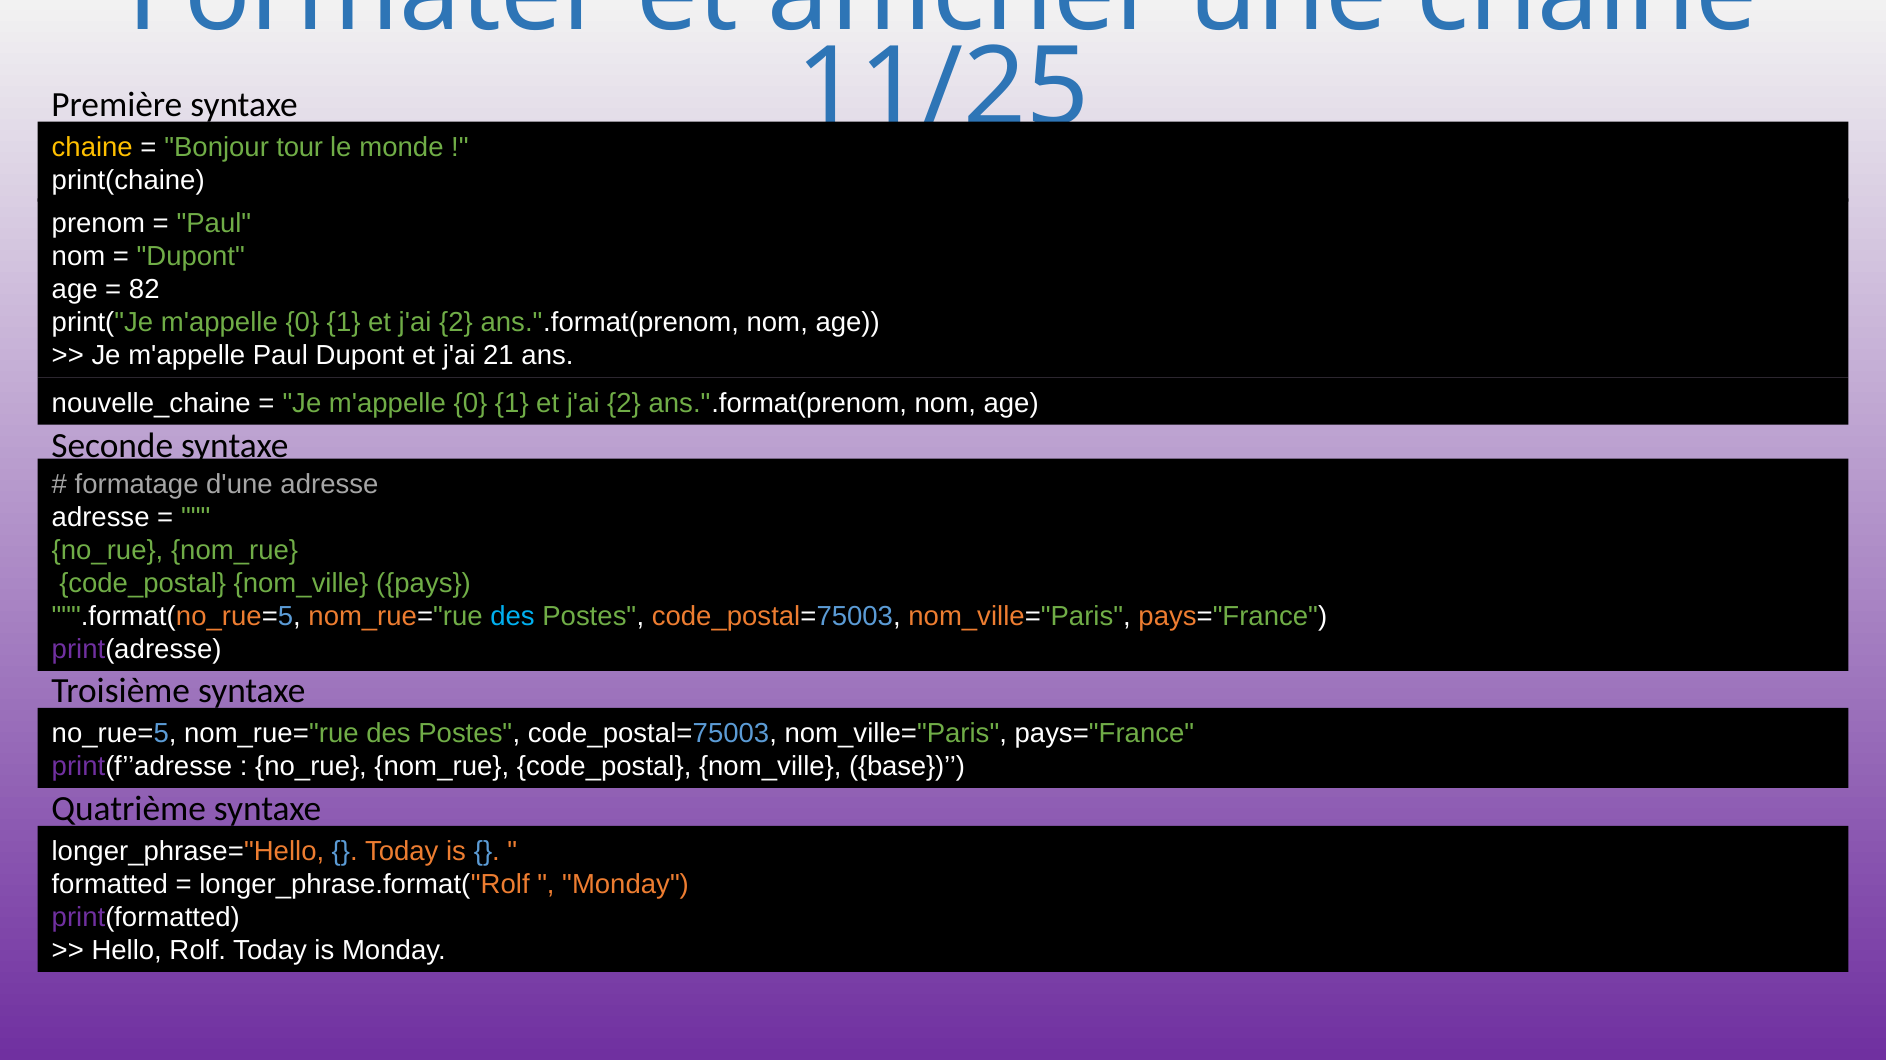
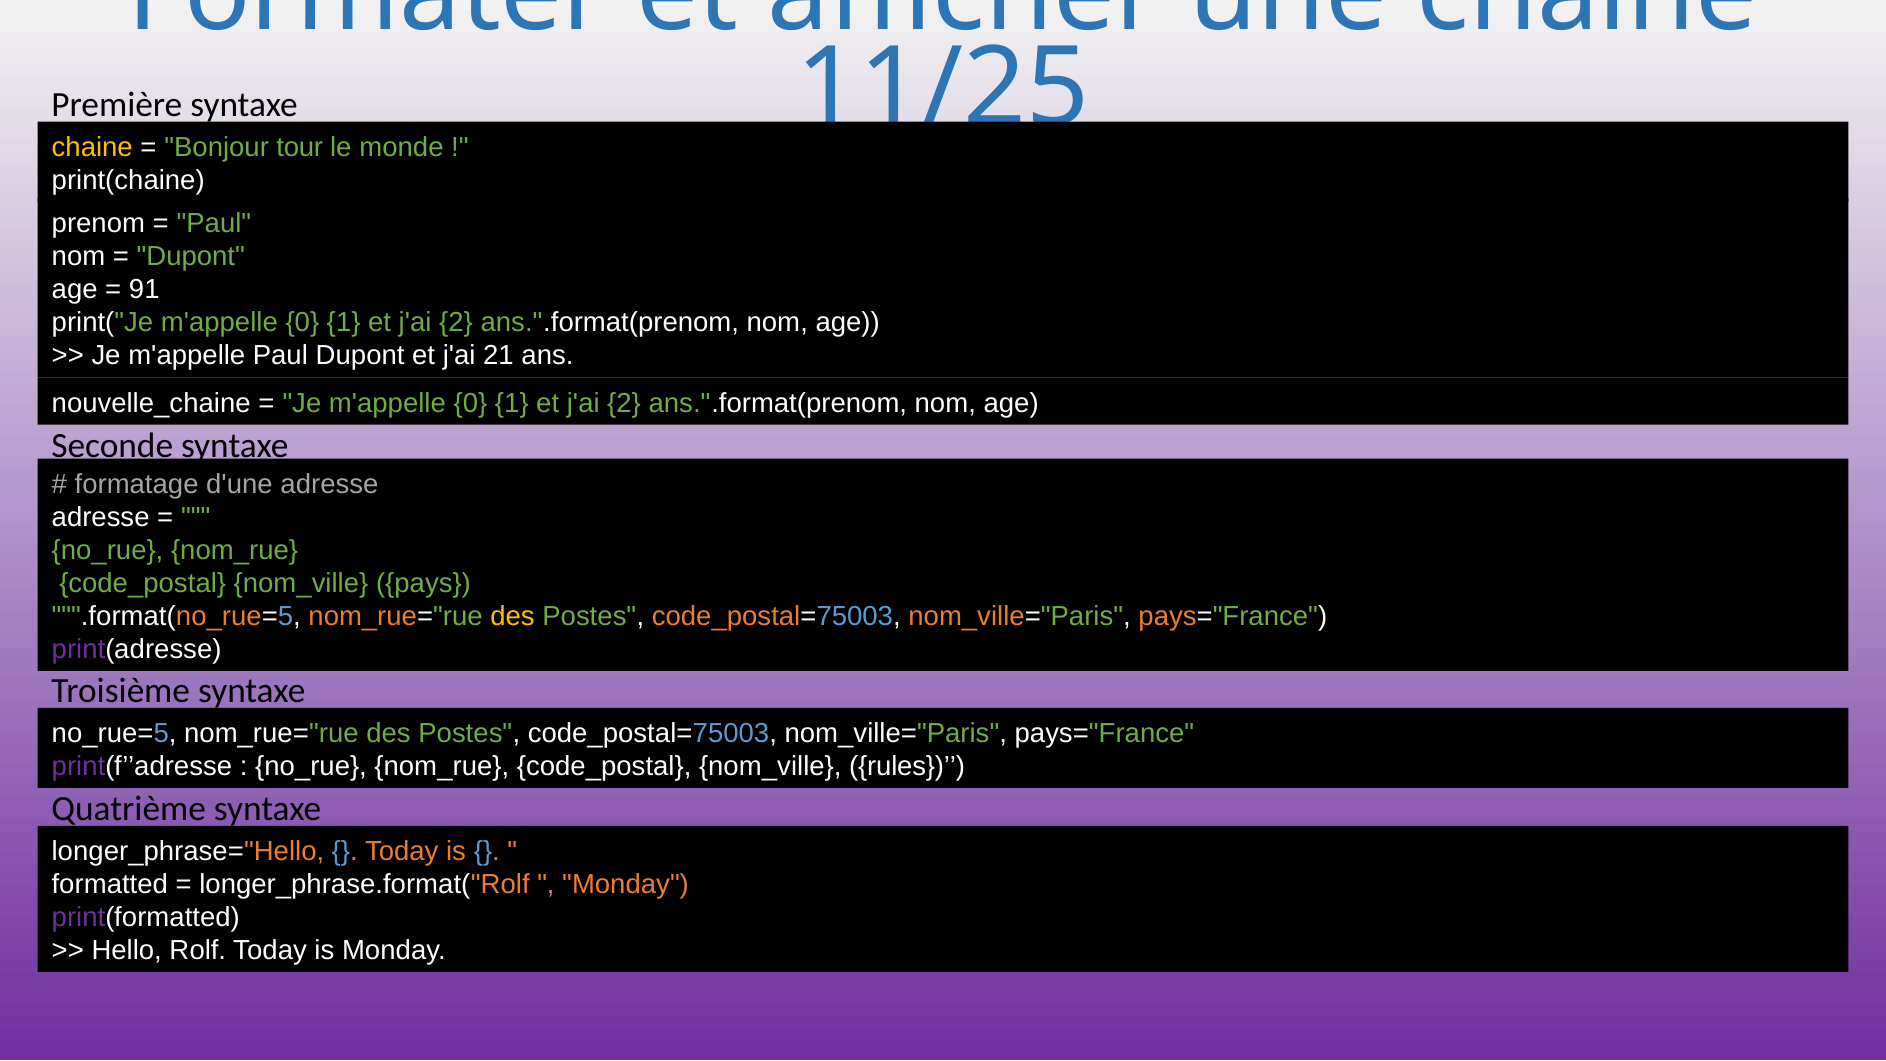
82: 82 -> 91 (144, 290)
des colour: light blue -> yellow (513, 616)
base: base -> rules (907, 766)
